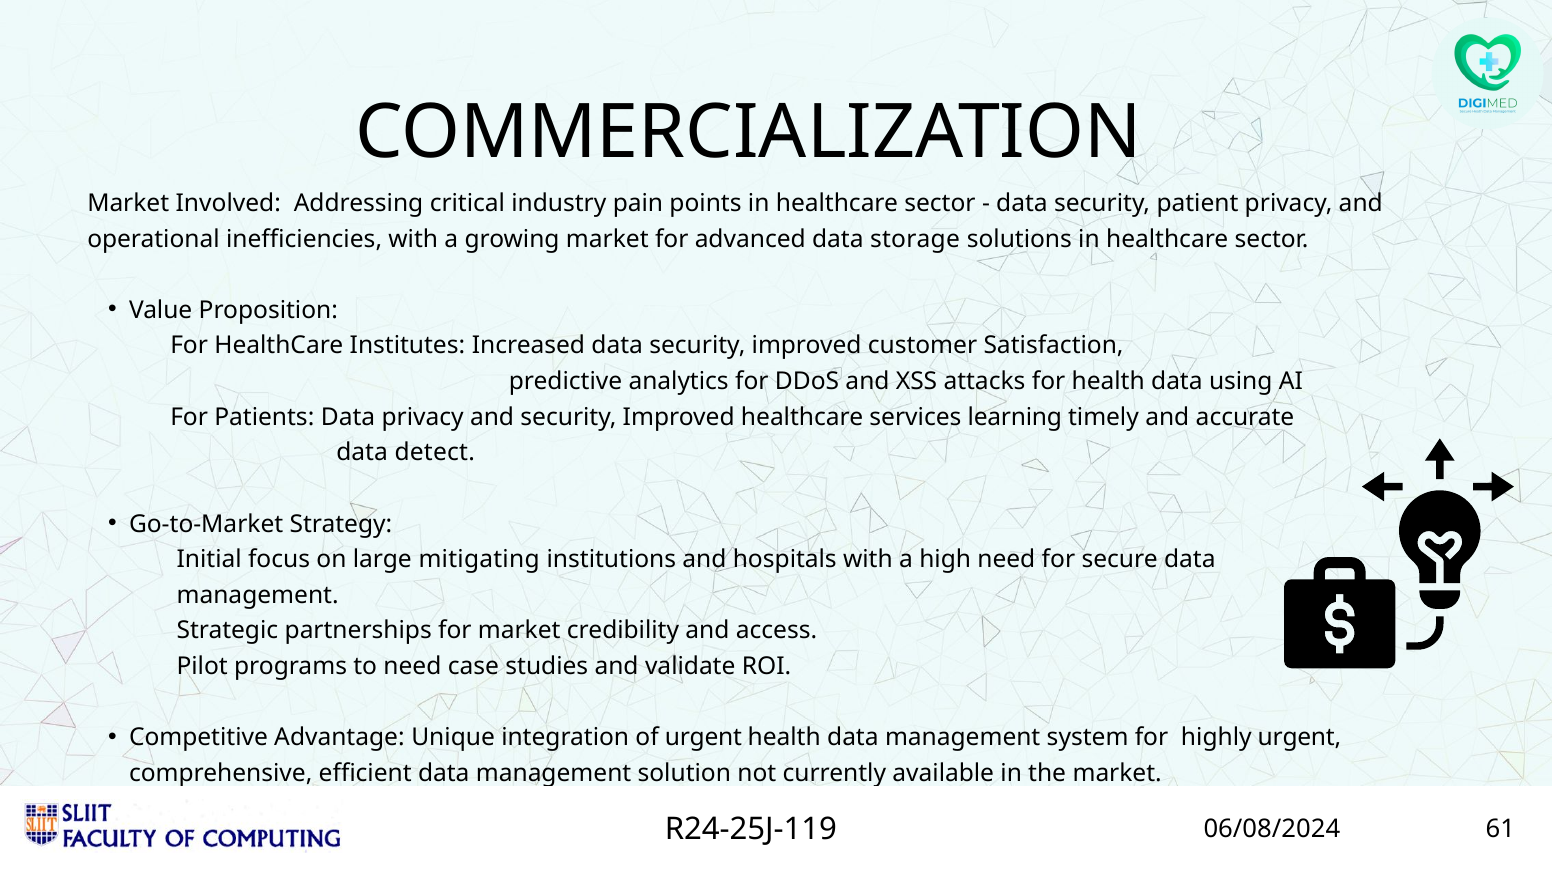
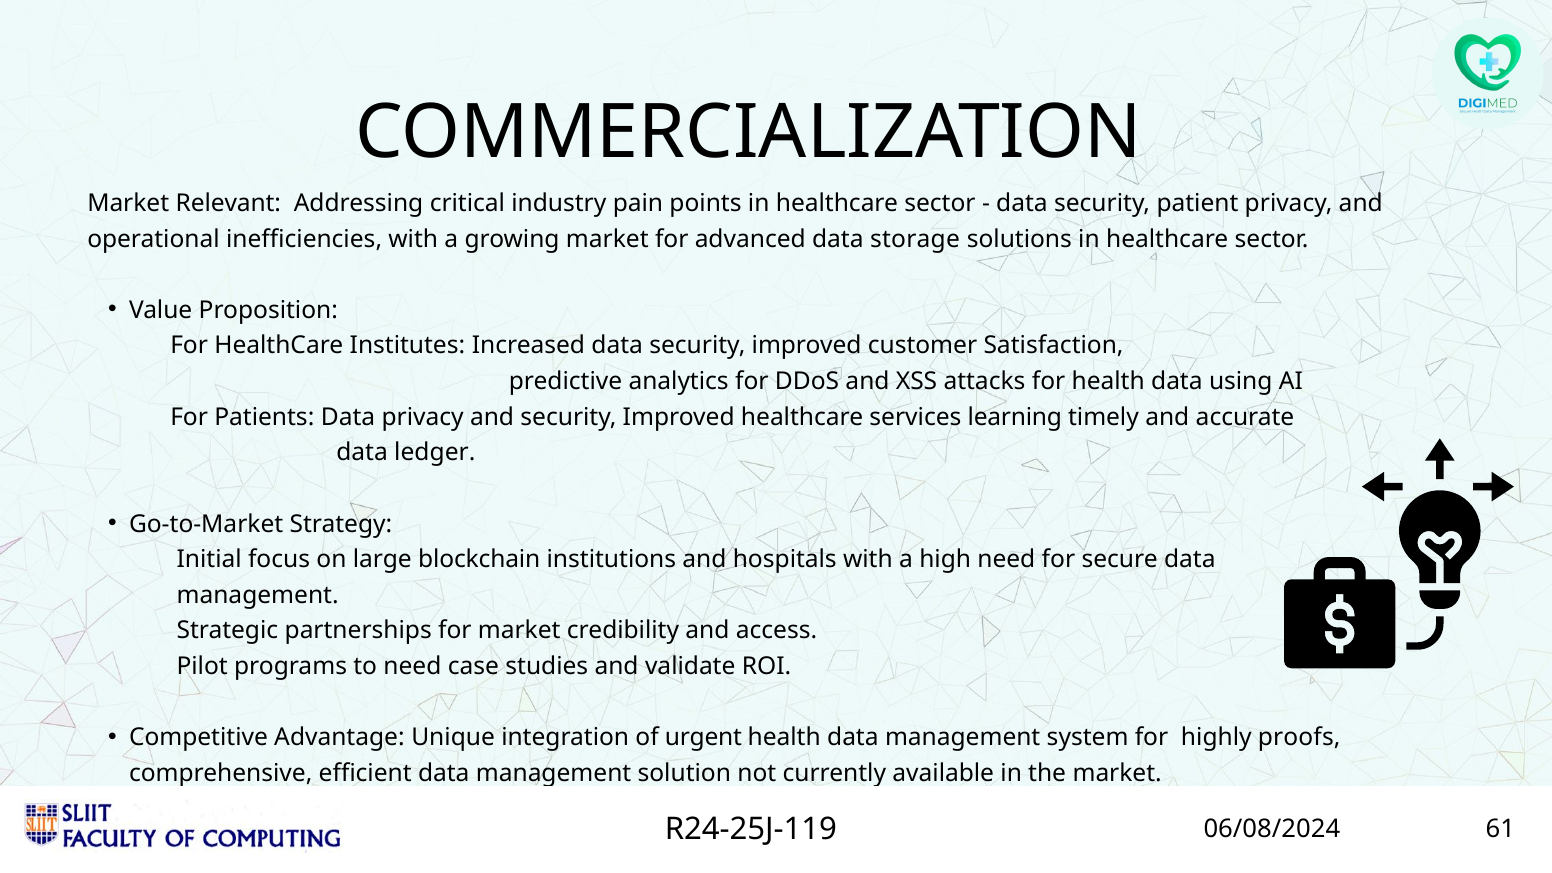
Involved: Involved -> Relevant (228, 203)
detect: detect -> ledger (435, 453)
mitigating: mitigating -> blockchain (479, 560)
highly urgent: urgent -> proofs (1299, 738)
